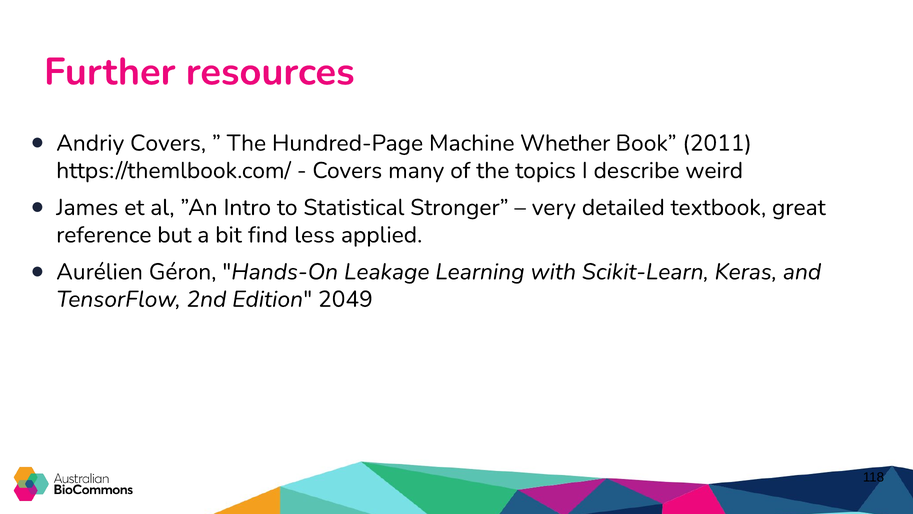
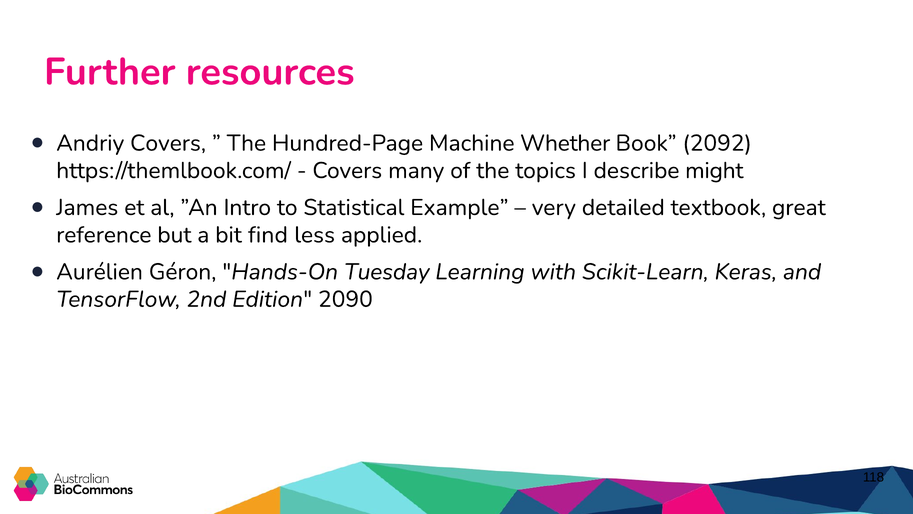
2011: 2011 -> 2092 (717, 143)
weird: weird -> might (714, 170)
Stronger: Stronger -> Example (459, 207)
Leakage: Leakage -> Tuesday (387, 272)
2049: 2049 -> 2090 (345, 299)
